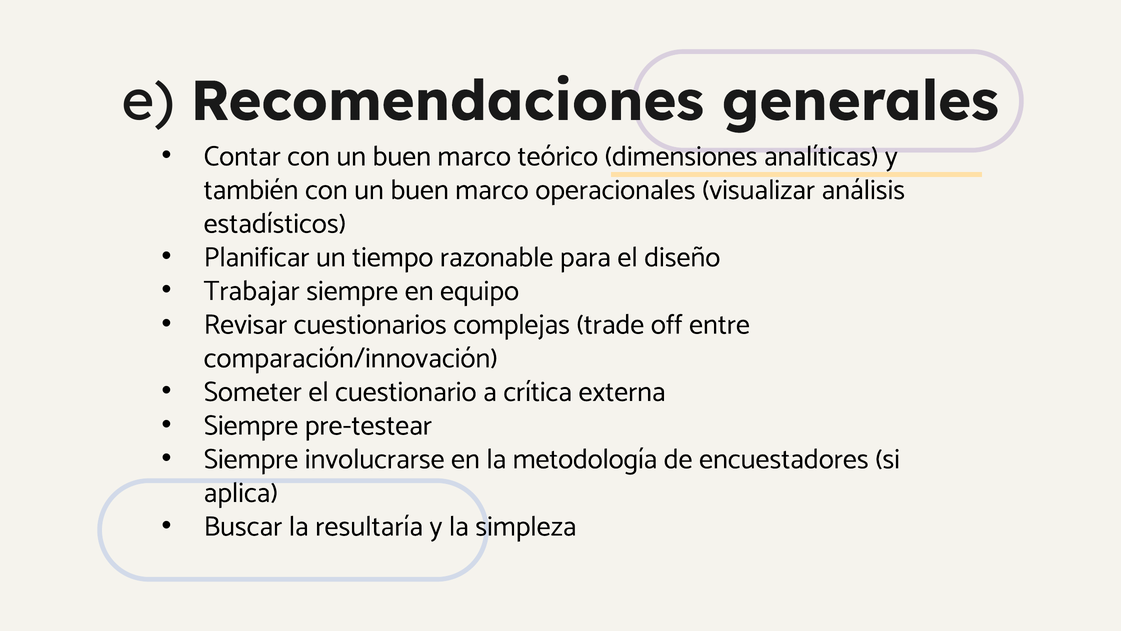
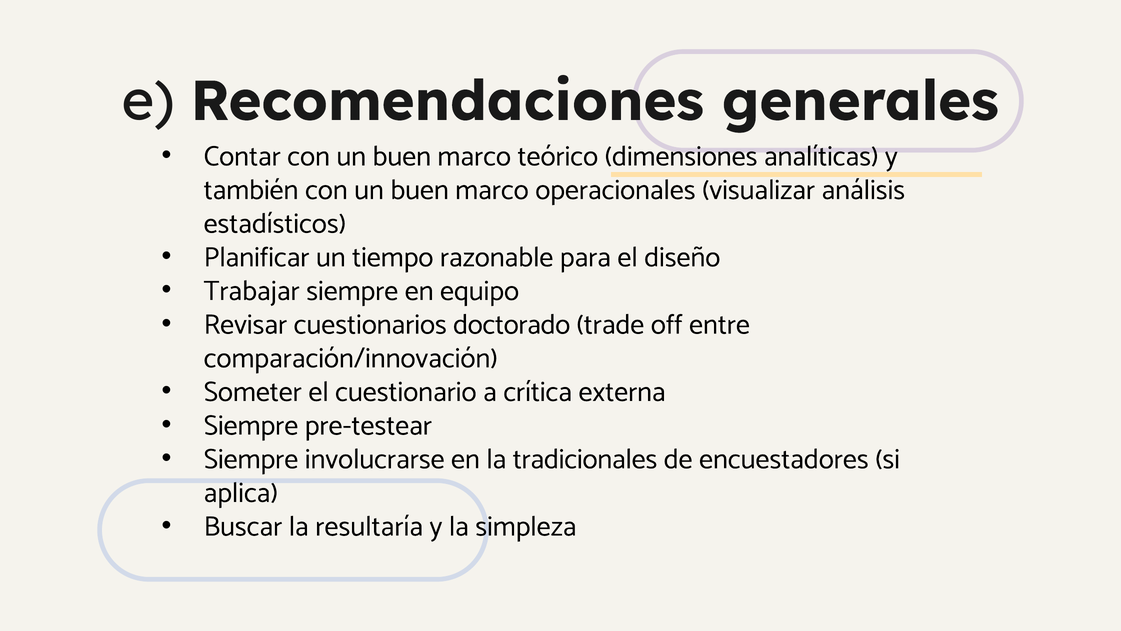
complejas: complejas -> doctorado (512, 324)
metodología: metodología -> tradicionales (585, 459)
